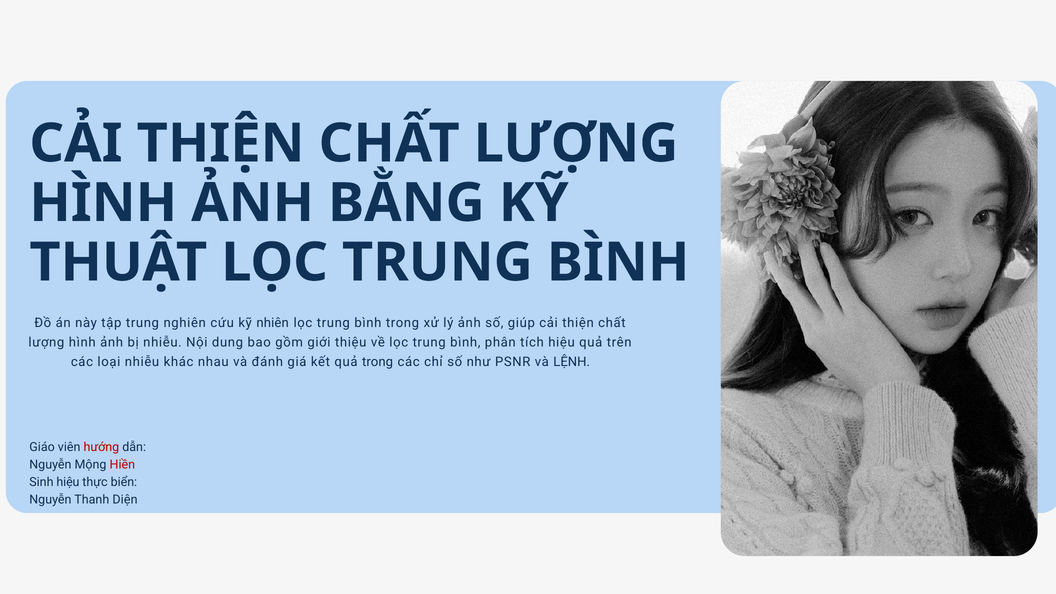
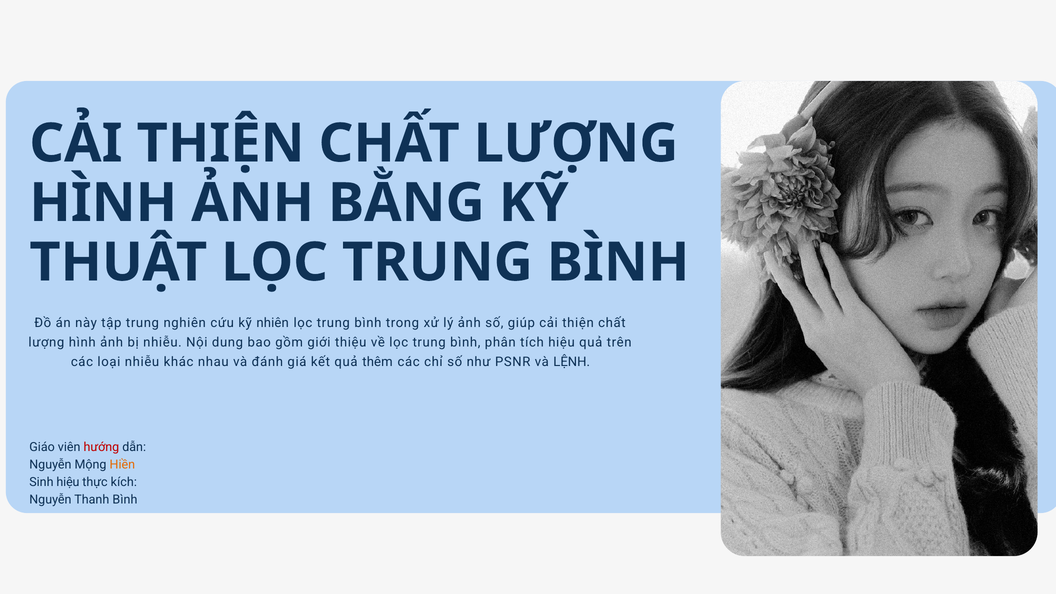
quả trong: trong -> thêm (378, 362)
Hiền colour: red -> orange (122, 465)
biển: biển -> kích (124, 482)
Thanh Diện: Diện -> Bình (125, 500)
